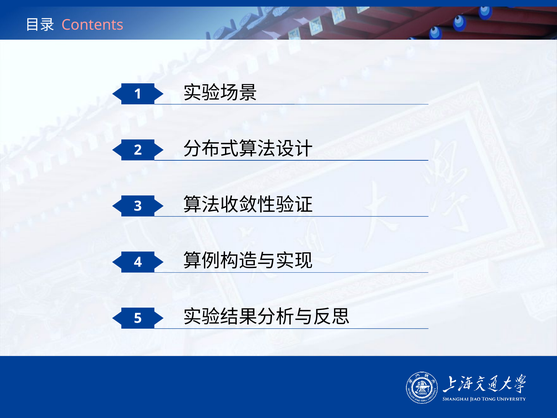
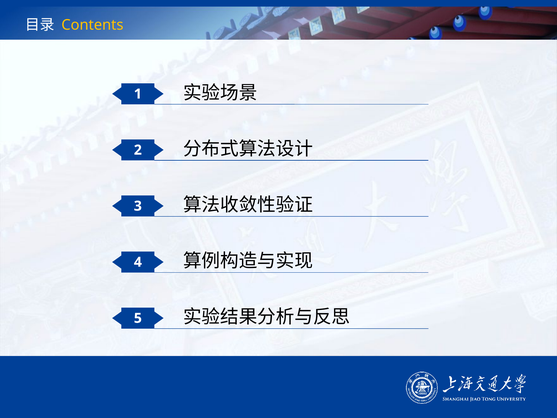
Contents colour: pink -> yellow (92, 25)
